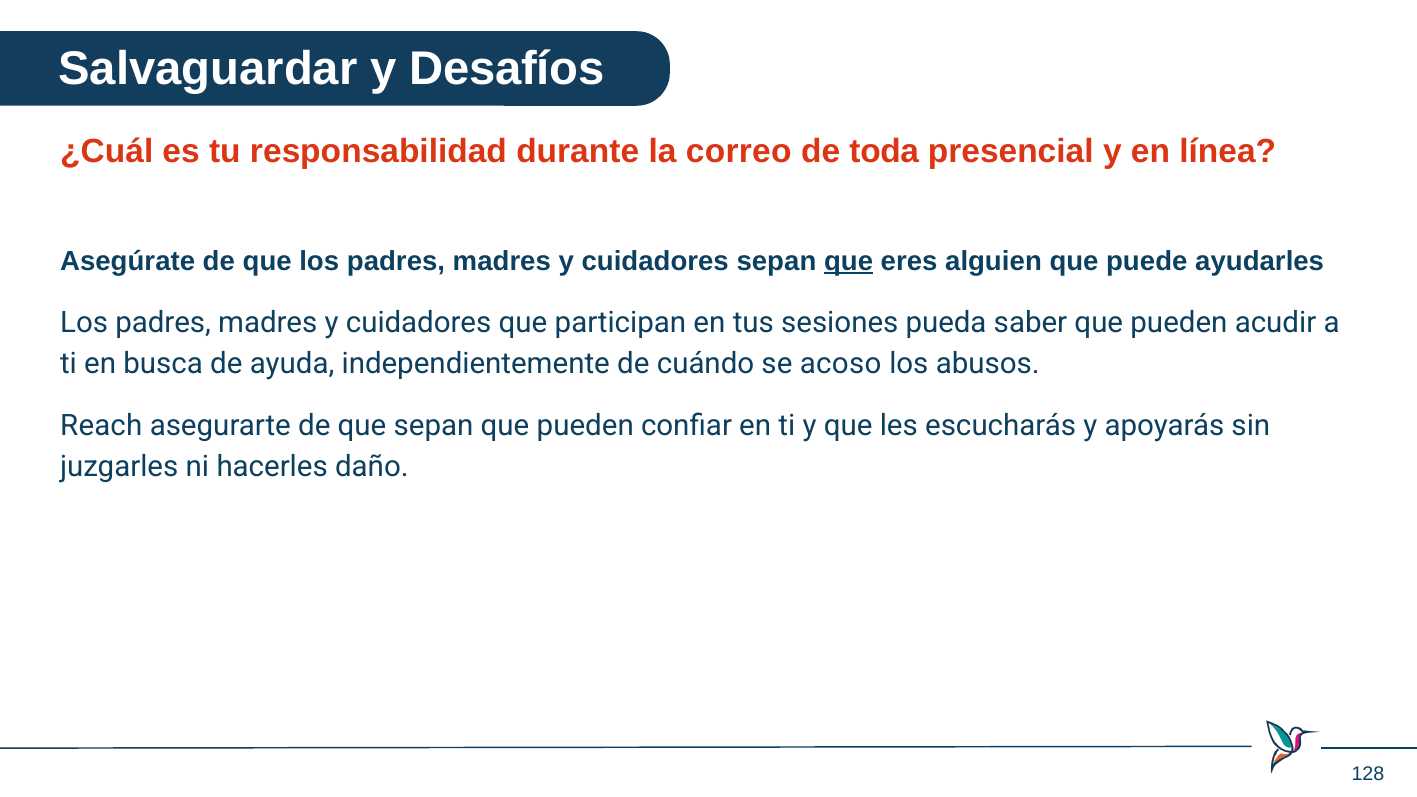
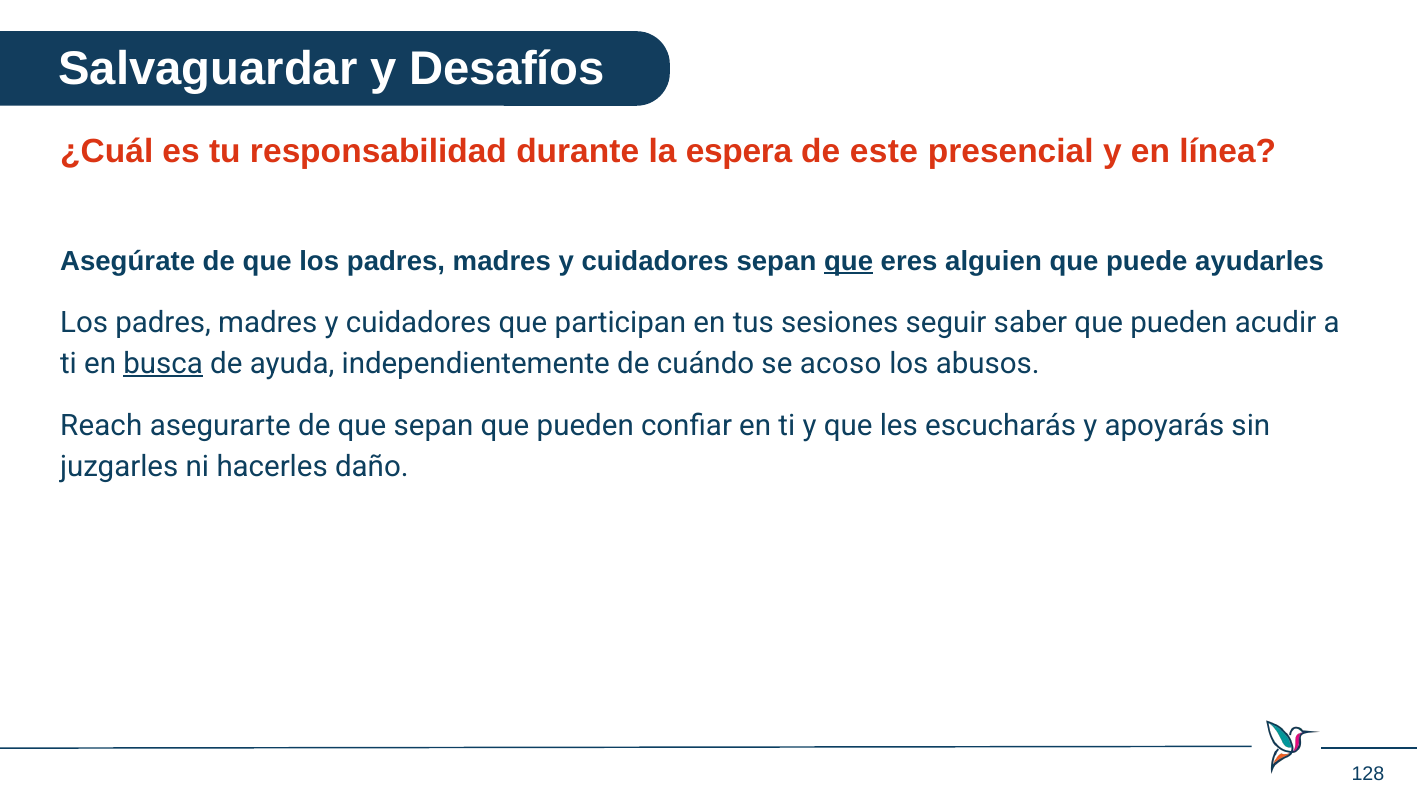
correo: correo -> espera (739, 152)
toda: toda -> este (884, 152)
pueda: pueda -> seguir (946, 323)
busca underline: none -> present (163, 363)
